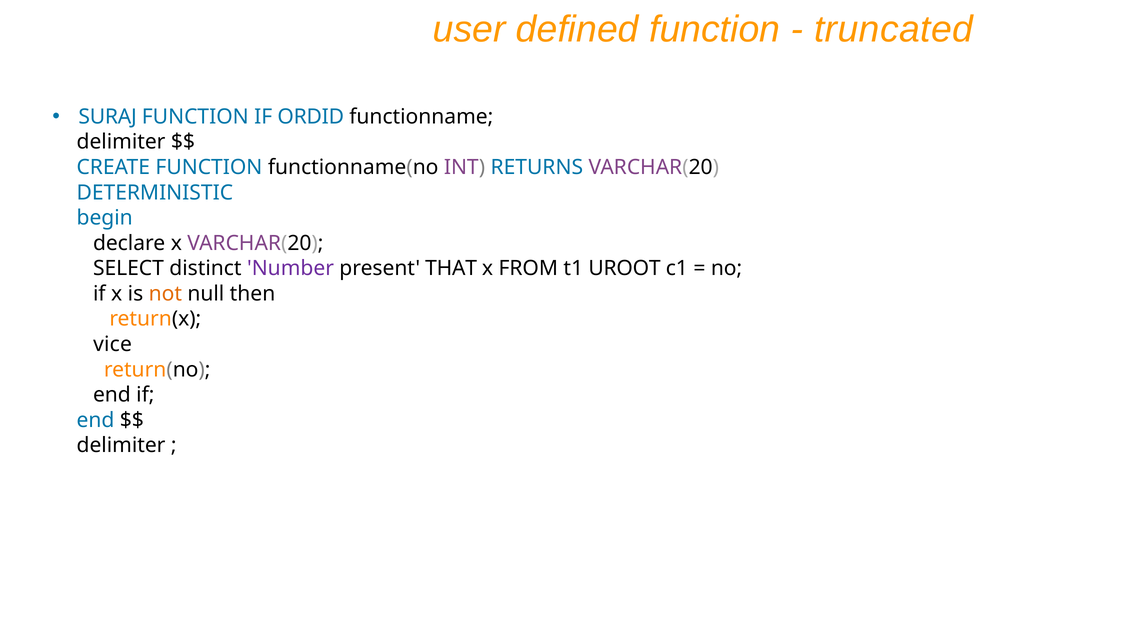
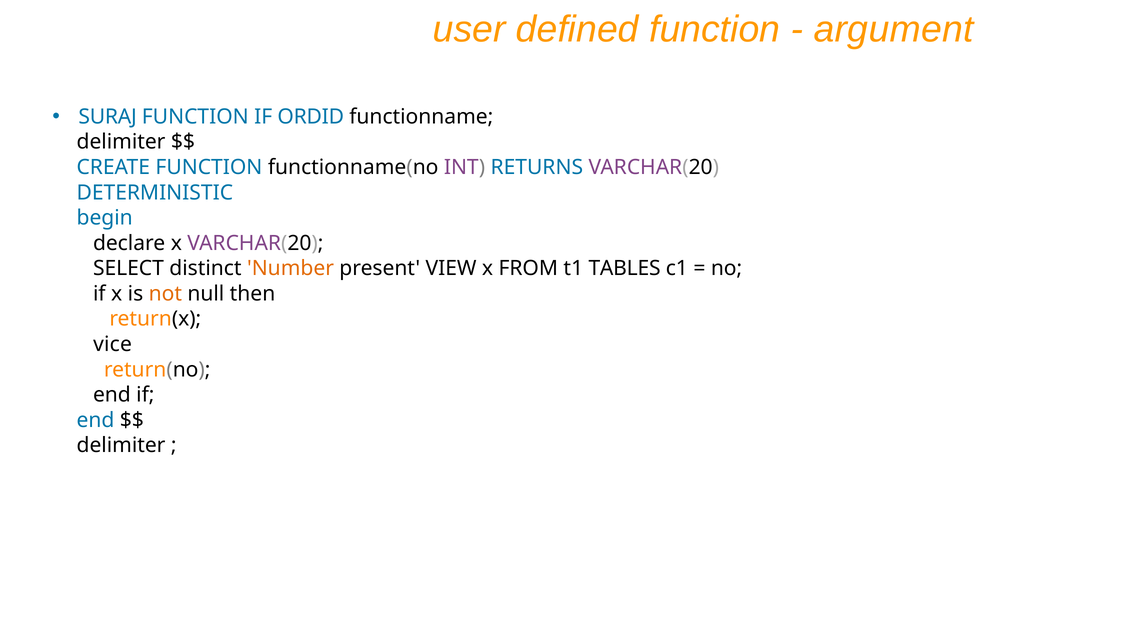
truncated: truncated -> argument (894, 29)
Number colour: purple -> orange (290, 268)
THAT: THAT -> VIEW (451, 268)
UROOT: UROOT -> TABLES (625, 268)
